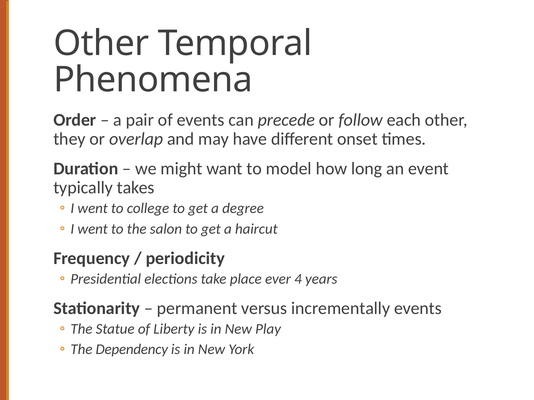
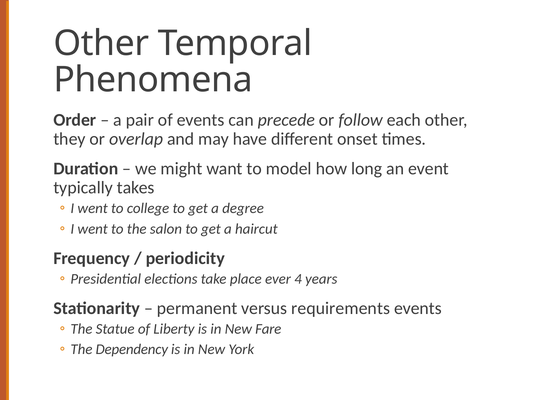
incrementally: incrementally -> requirements (341, 309)
Play: Play -> Fare (268, 329)
